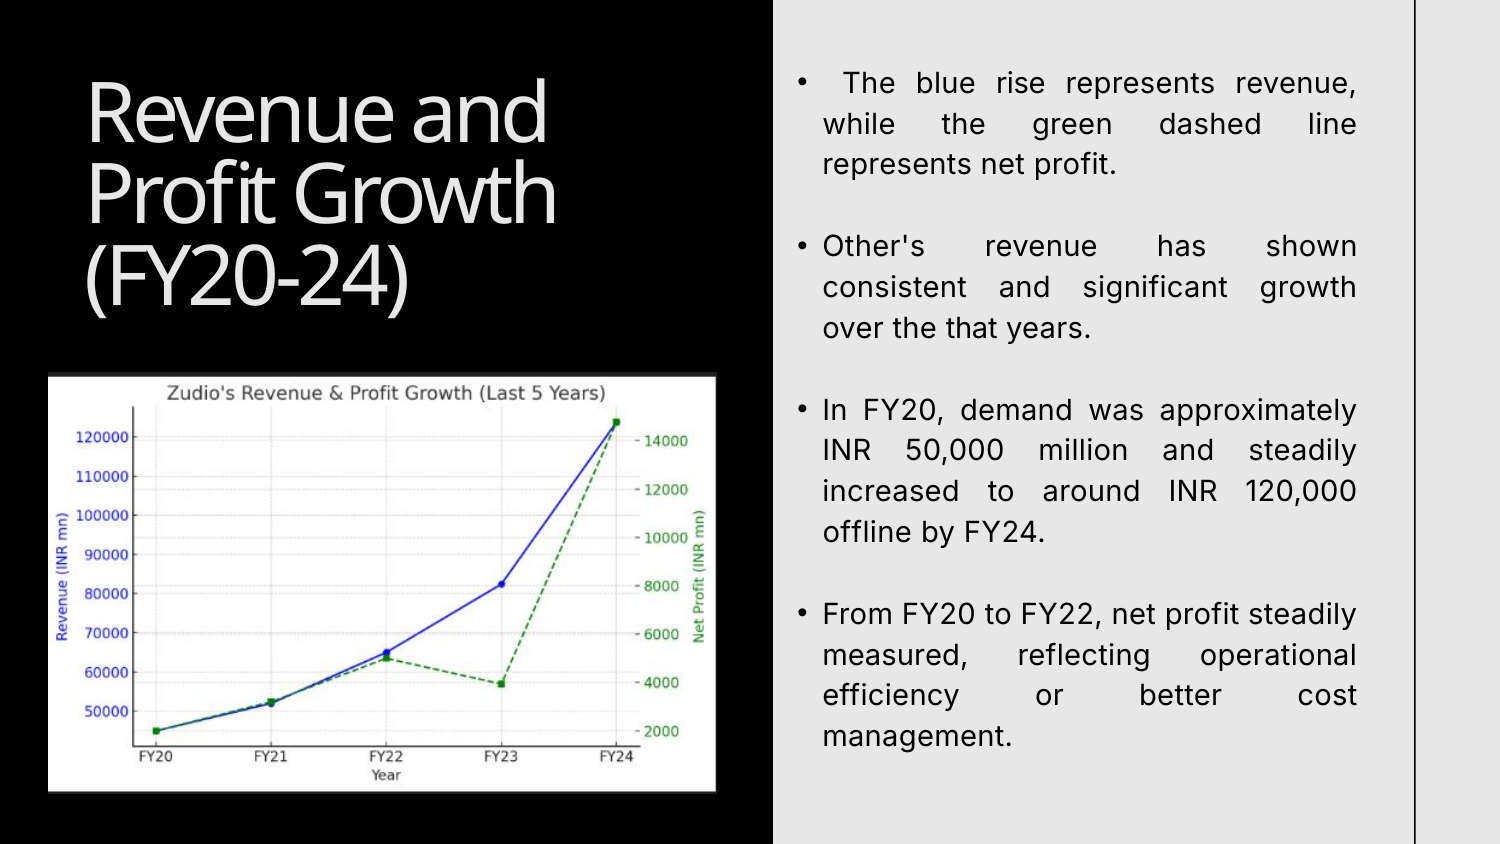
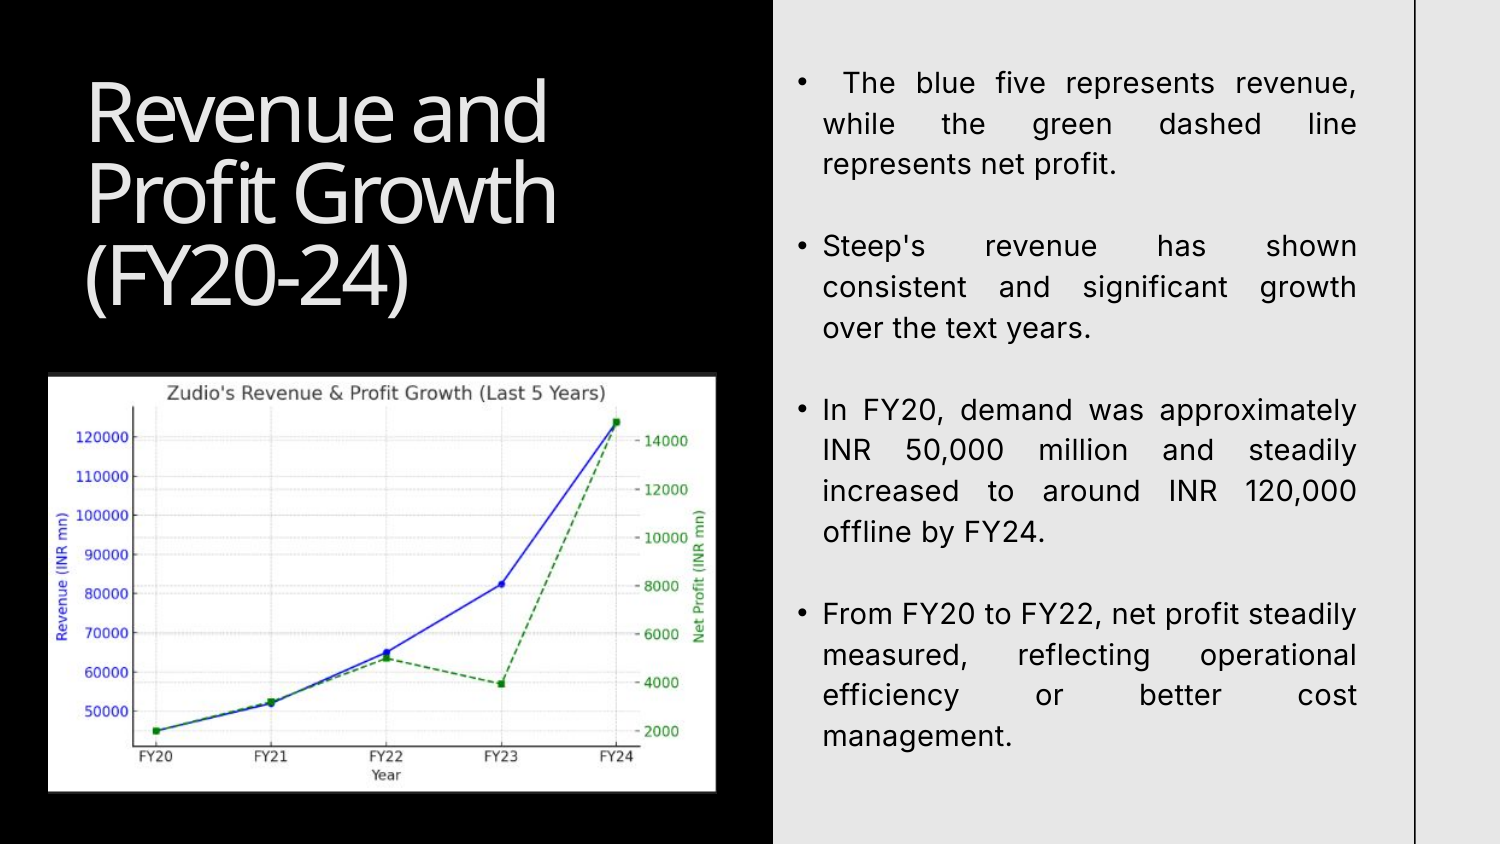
rise: rise -> five (1021, 84)
Other's: Other's -> Steep's (874, 247)
that: that -> text (972, 329)
